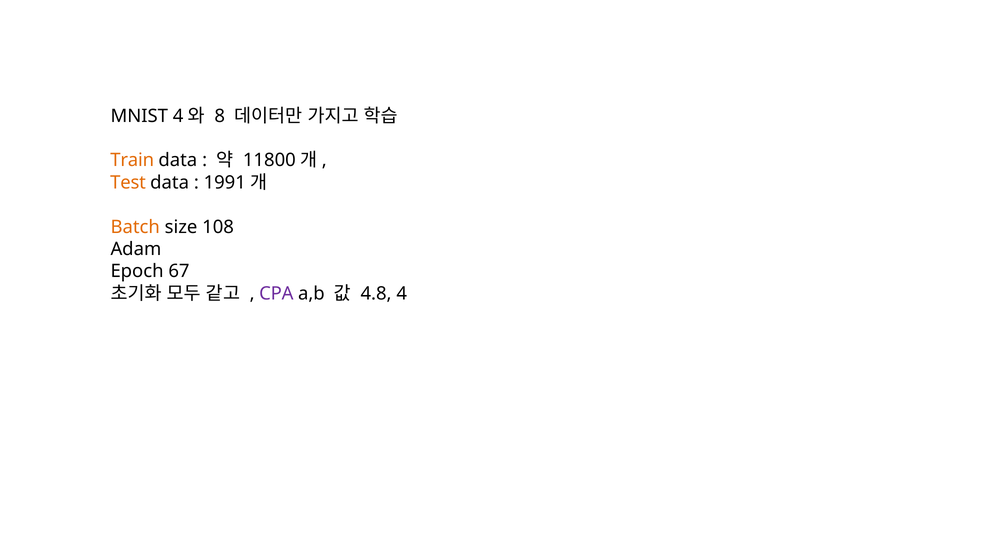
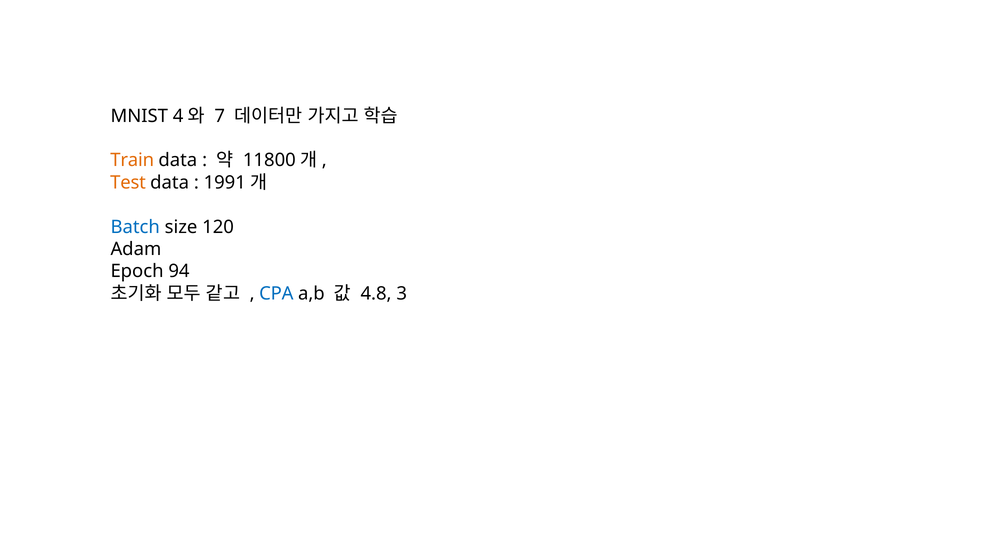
8: 8 -> 7 (220, 116)
Batch colour: orange -> blue (135, 227)
108: 108 -> 120 (218, 227)
67: 67 -> 94 (179, 271)
CPA colour: purple -> blue (276, 294)
4: 4 -> 3 (402, 294)
